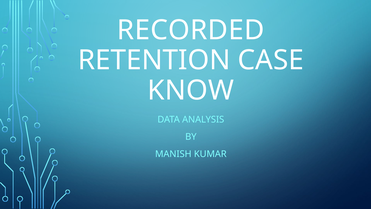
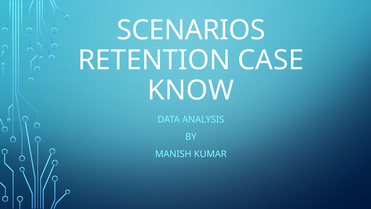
RECORDED: RECORDED -> SCENARIOS (191, 30)
